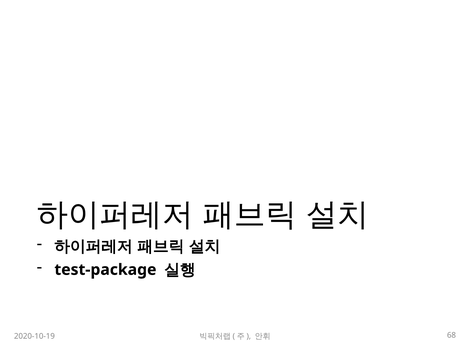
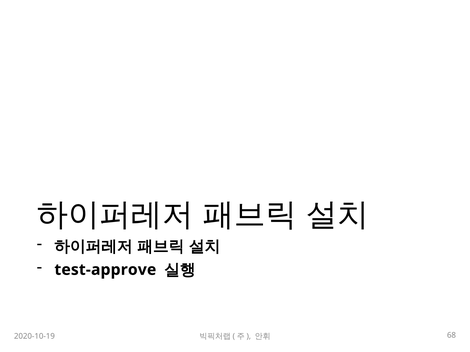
test-package: test-package -> test-approve (105, 270)
